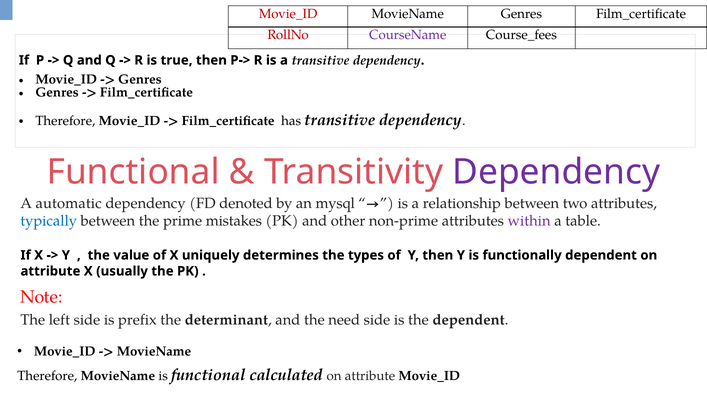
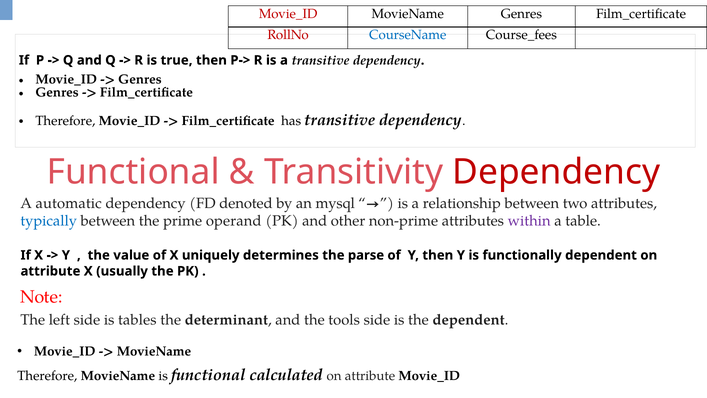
CourseName colour: purple -> blue (408, 35)
Dependency colour: purple -> red (556, 172)
mistakes: mistakes -> operand (234, 221)
types: types -> parse (366, 255)
prefix: prefix -> tables (137, 320)
need: need -> tools (344, 320)
